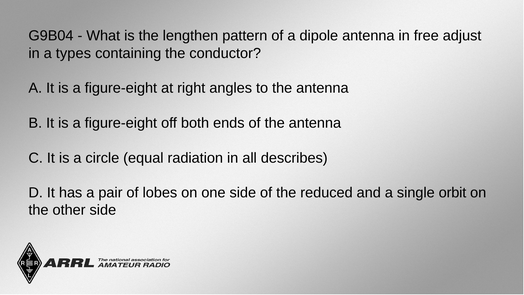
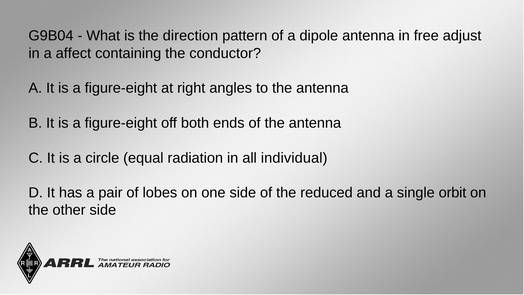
lengthen: lengthen -> direction (190, 36)
types: types -> affect (73, 53)
describes: describes -> individual (294, 158)
